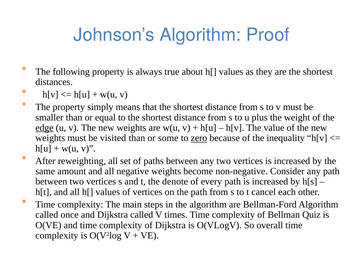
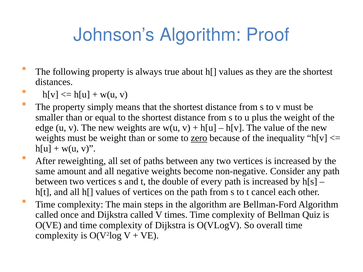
edge underline: present -> none (44, 128)
be visited: visited -> weight (113, 138)
denote: denote -> double (175, 182)
